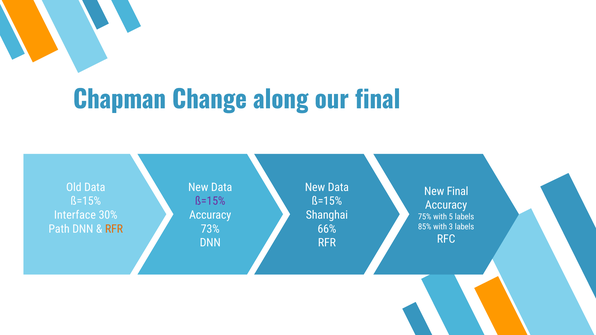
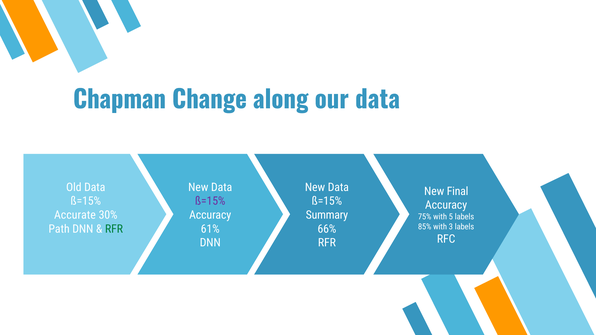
our final: final -> data (378, 100)
Interface: Interface -> Accurate (75, 215)
Shanghai: Shanghai -> Summary (327, 215)
RFR colour: orange -> green (114, 229)
73%: 73% -> 61% (210, 229)
